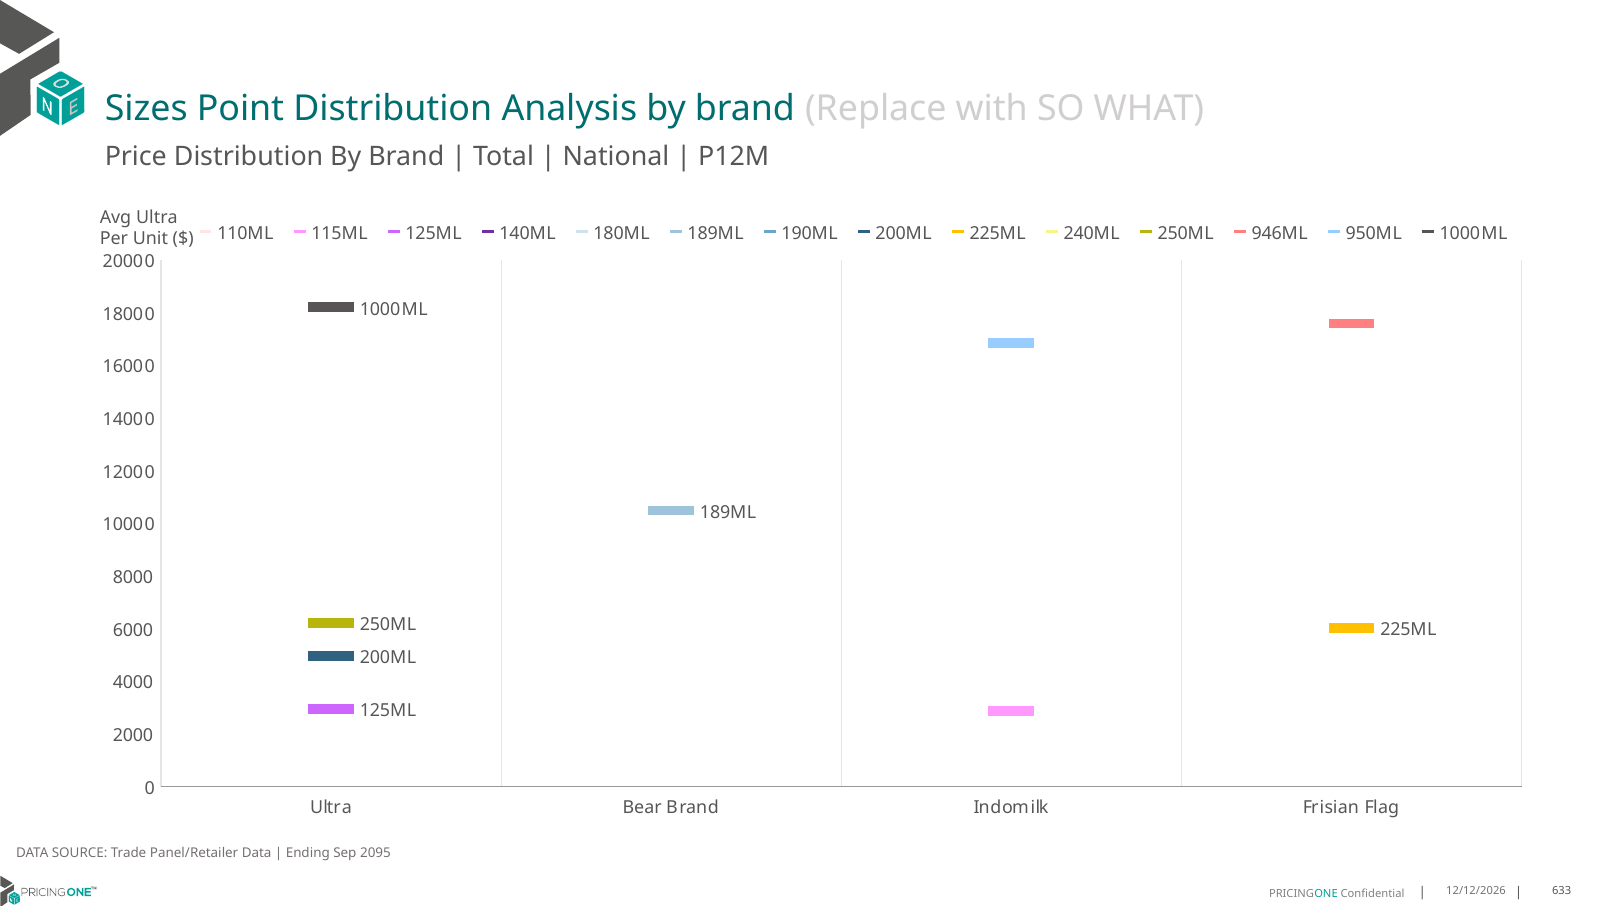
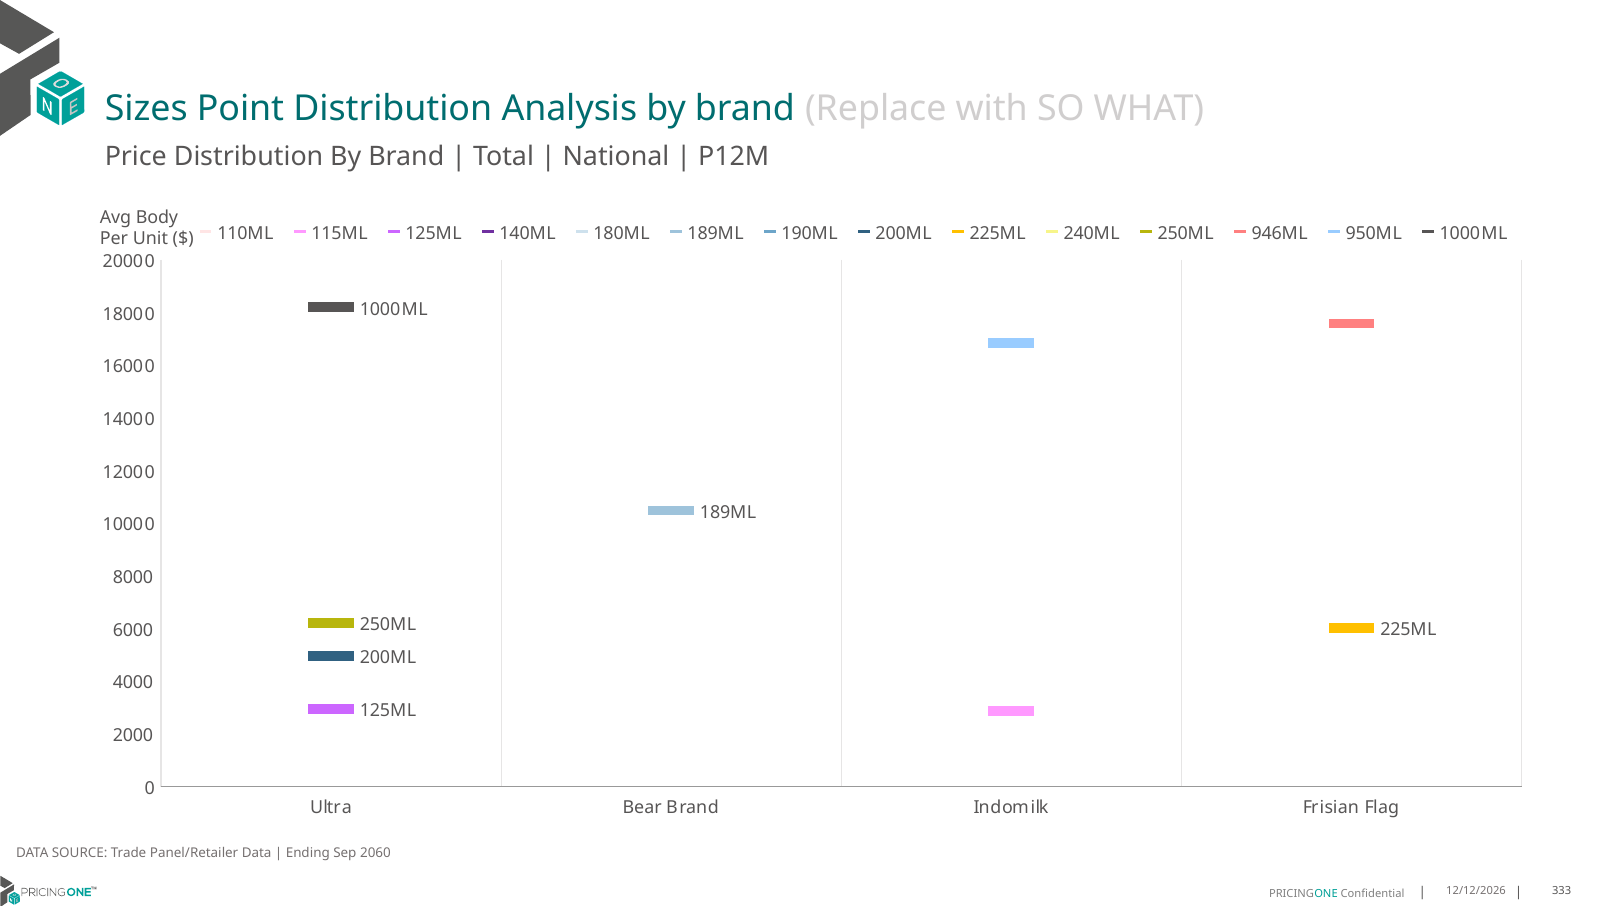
Avg Ultra: Ultra -> Body (157, 218)
2095: 2095 -> 2060 (375, 854)
633: 633 -> 333 (1562, 891)
